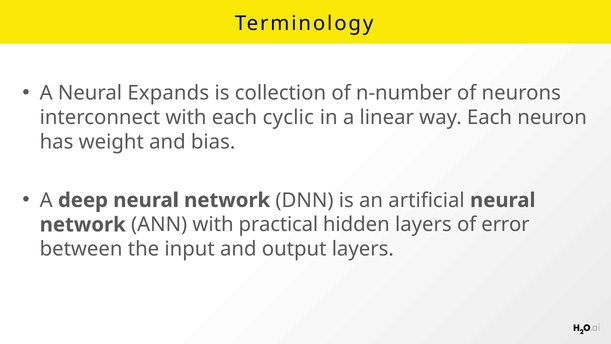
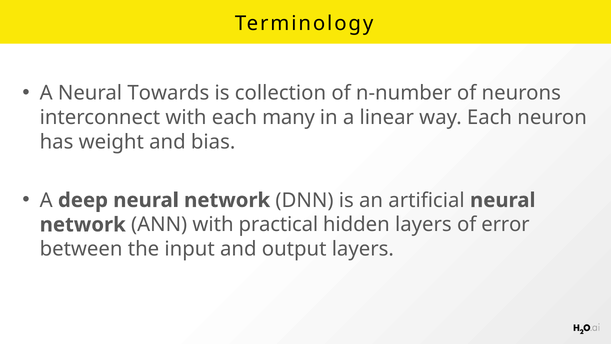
Expands: Expands -> Towards (168, 93)
cyclic: cyclic -> many (289, 117)
